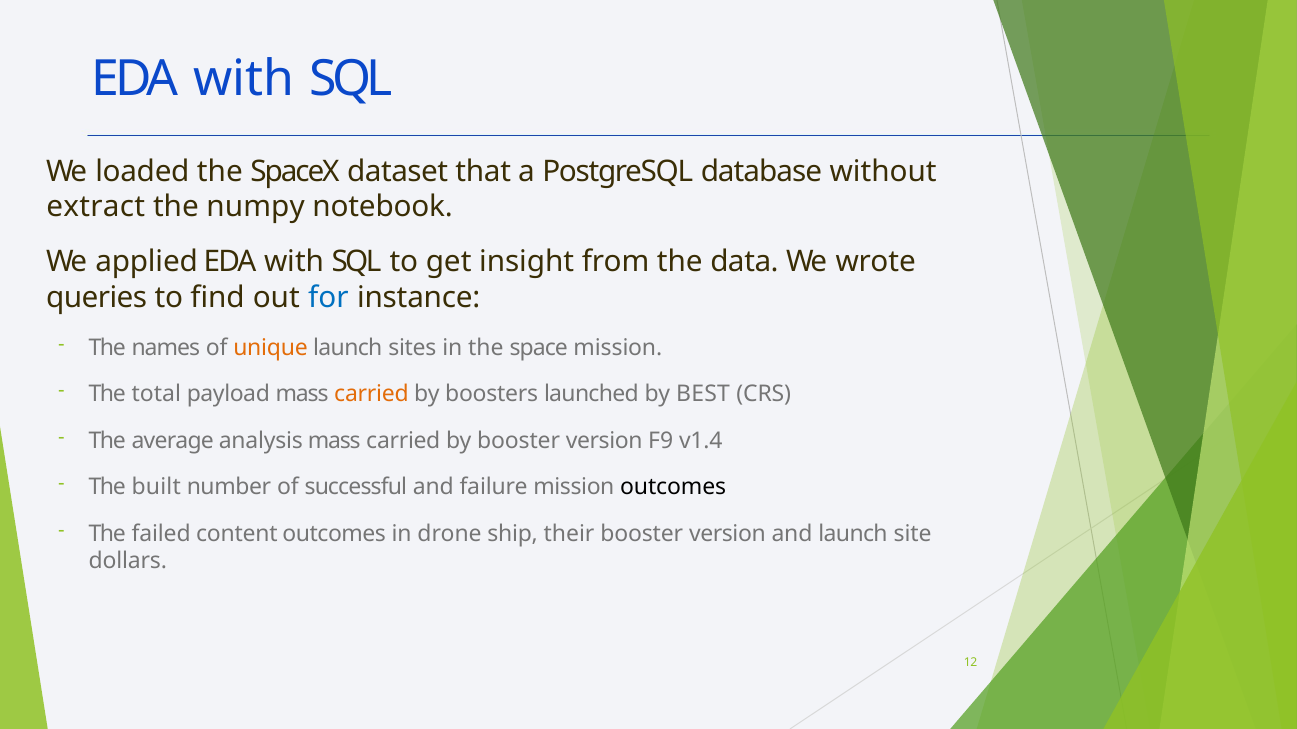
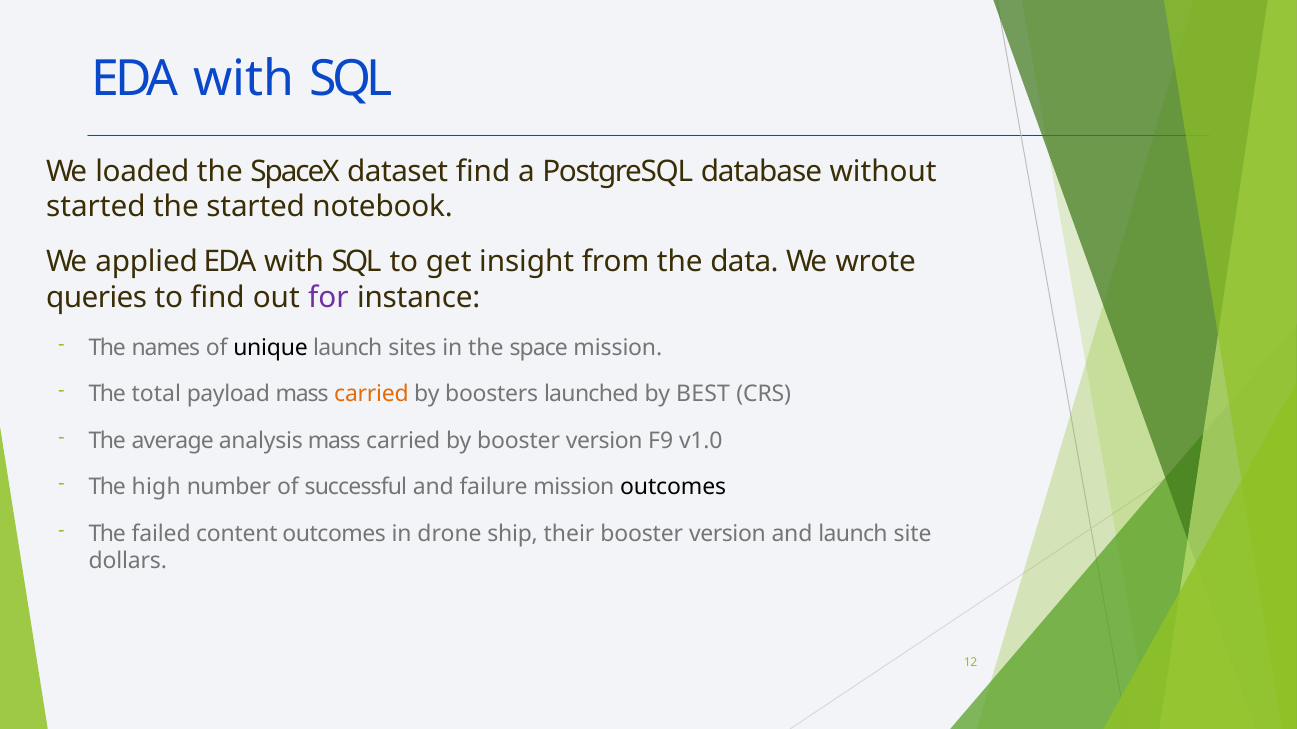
dataset that: that -> find (483, 172)
extract: extract -> started (96, 207)
the numpy: numpy -> started (256, 207)
for colour: blue -> purple (328, 297)
unique colour: orange -> black (270, 348)
v1.4: v1.4 -> v1.0 (701, 441)
built: built -> high (156, 487)
